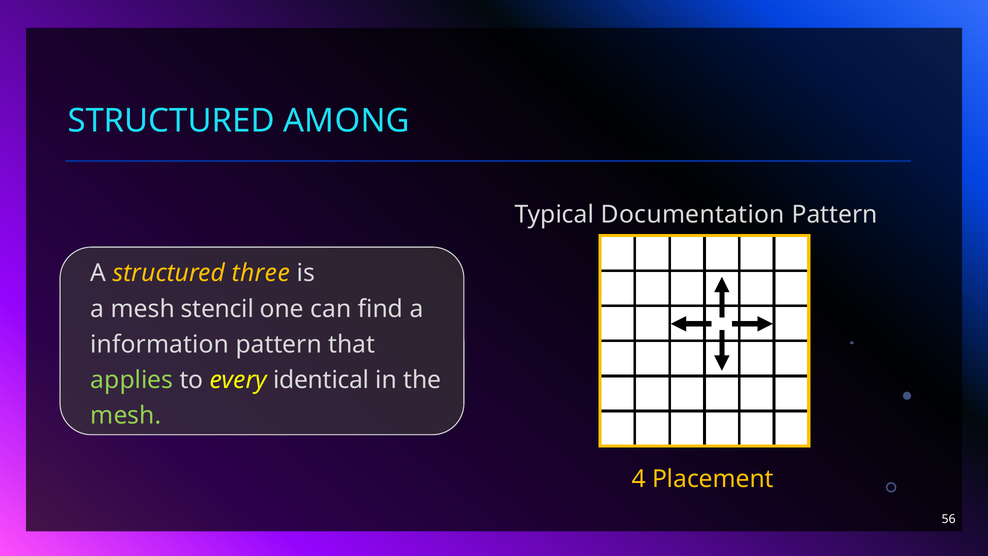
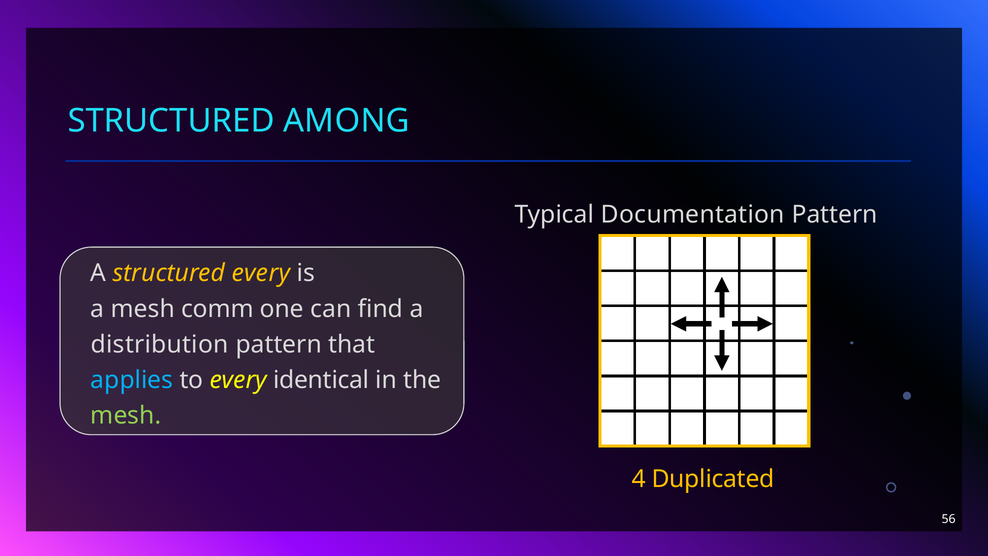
structured three: three -> every (261, 273)
stencil: stencil -> comm (217, 309)
information: information -> distribution (160, 344)
applies colour: light green -> light blue (132, 380)
Placement: Placement -> Duplicated (713, 479)
